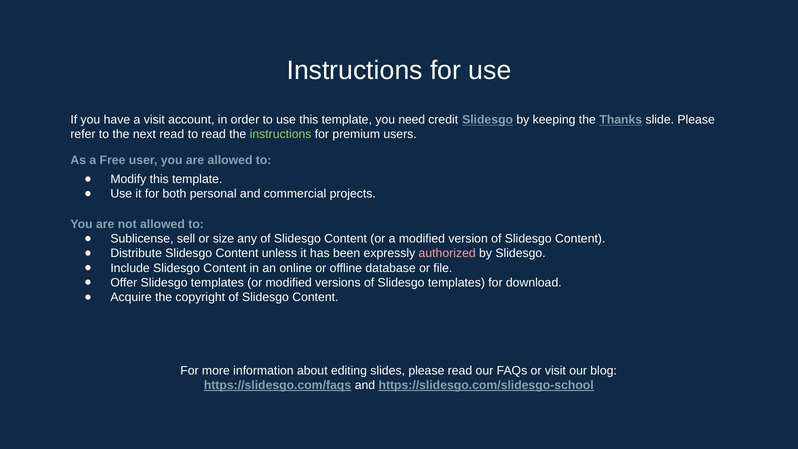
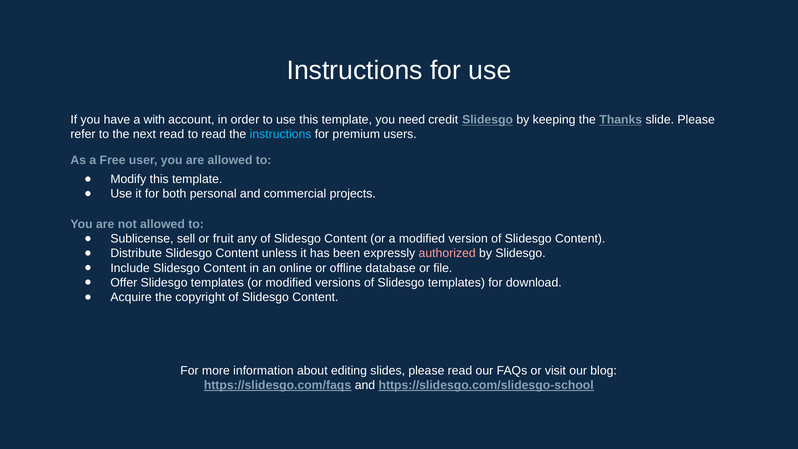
a visit: visit -> with (154, 120)
instructions colour: light green -> light blue (281, 134)
size: size -> fruit (223, 239)
